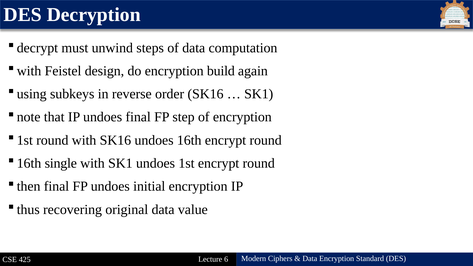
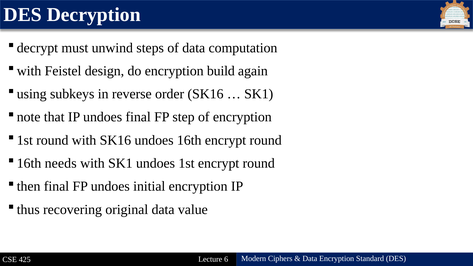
single: single -> needs (61, 163)
